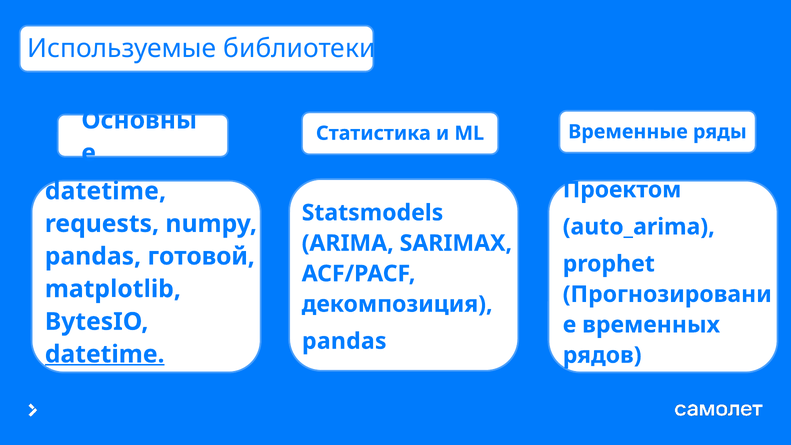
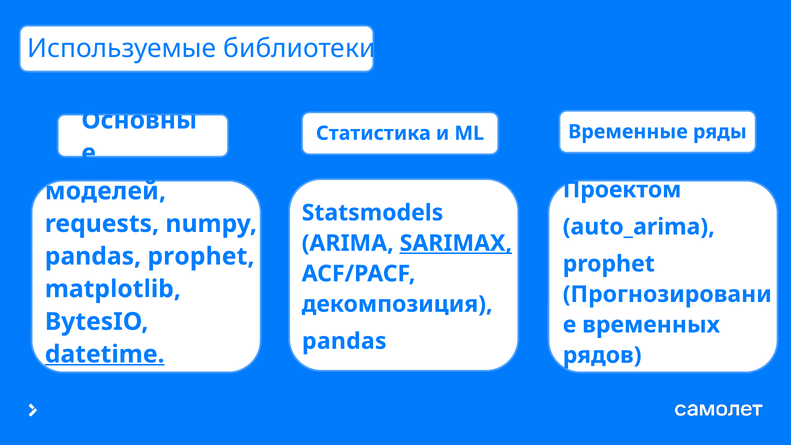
datetime: datetime -> моделей (105, 191)
SARIMAX underline: none -> present (456, 243)
pandas готовой: готовой -> prophet (201, 256)
